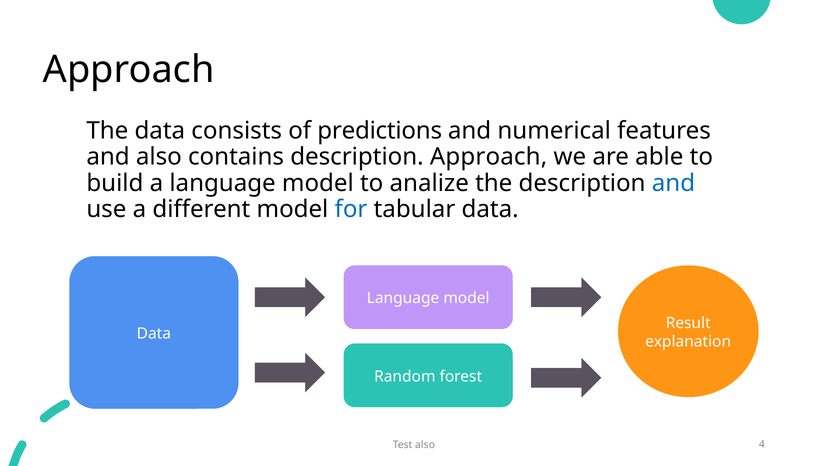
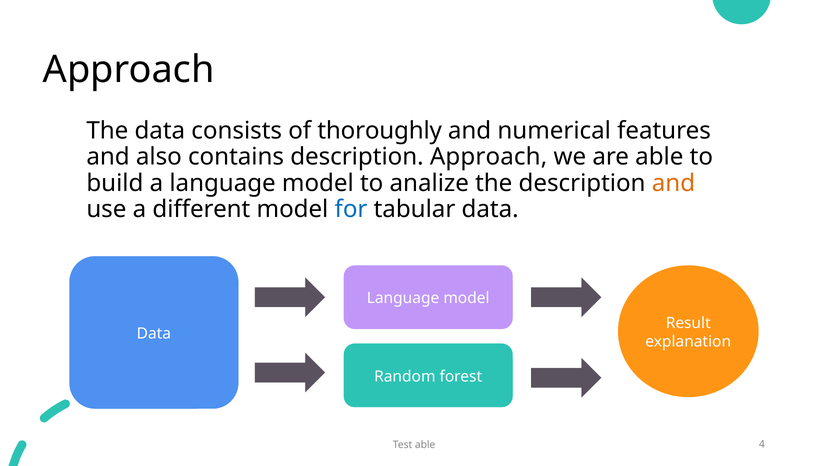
predictions: predictions -> thoroughly (380, 131)
and colour: blue -> orange (673, 183)
Test also: also -> able (425, 445)
